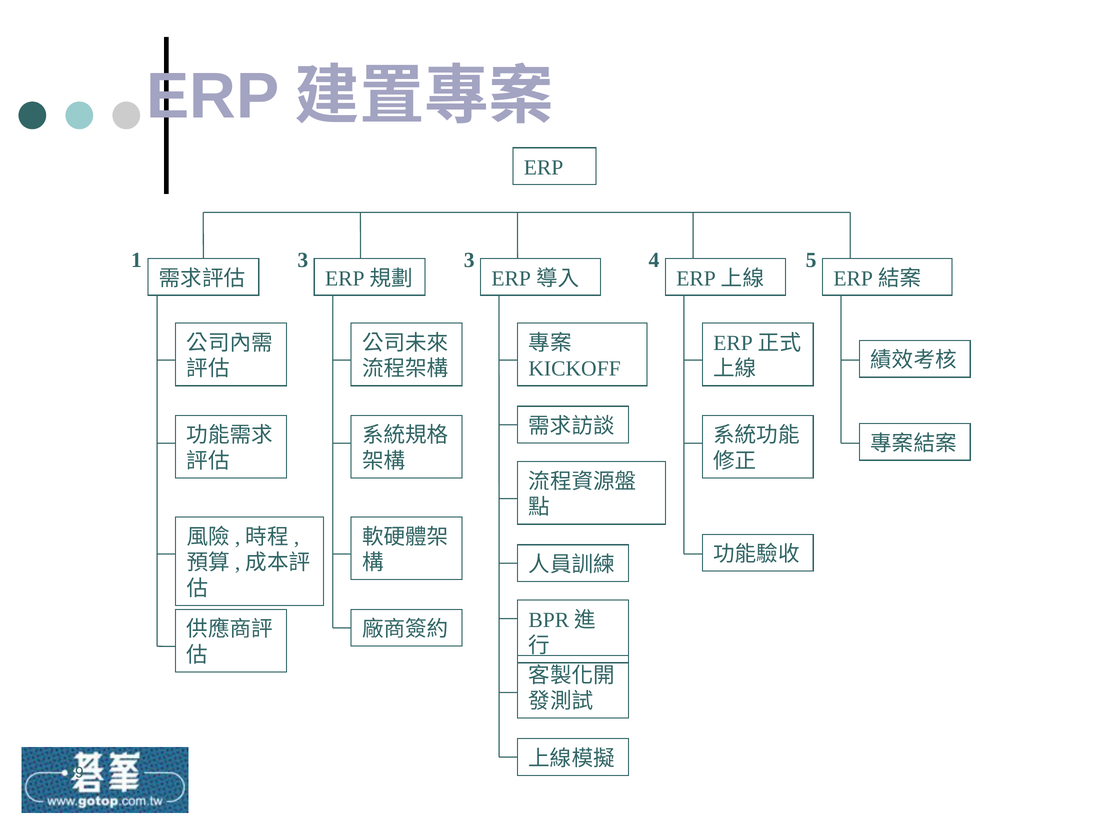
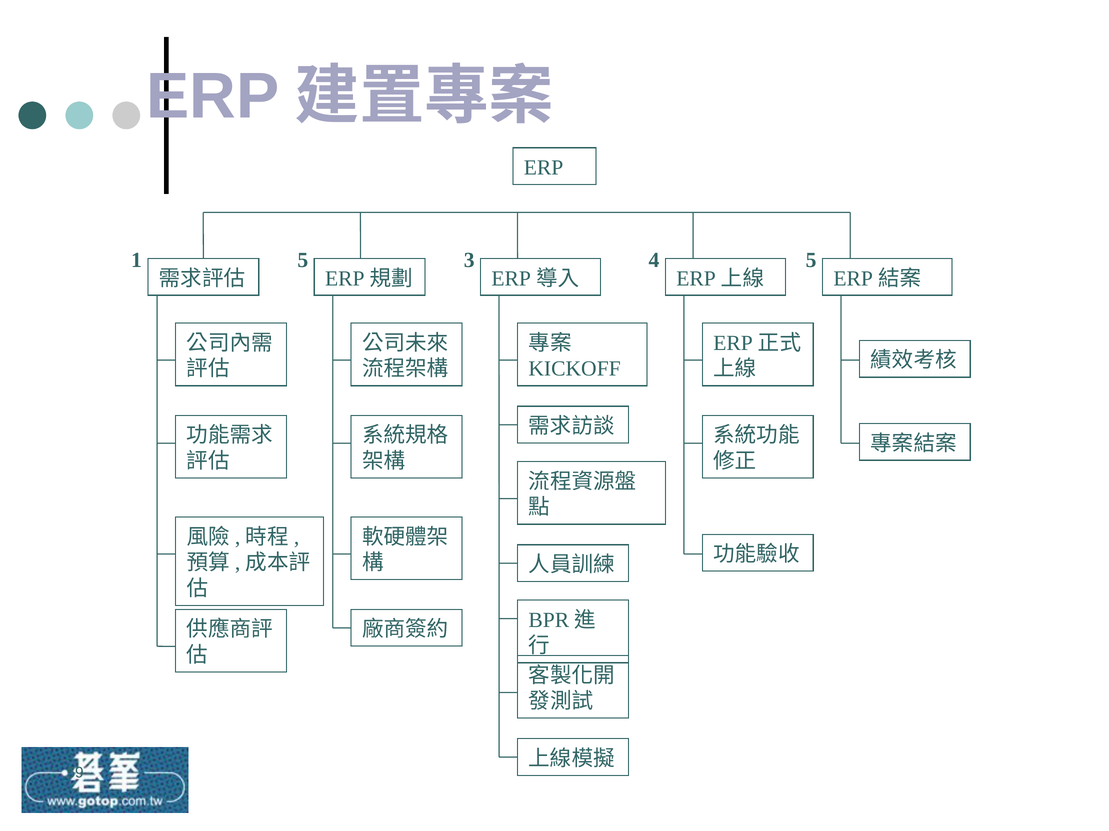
1 3: 3 -> 5 (303, 260)
